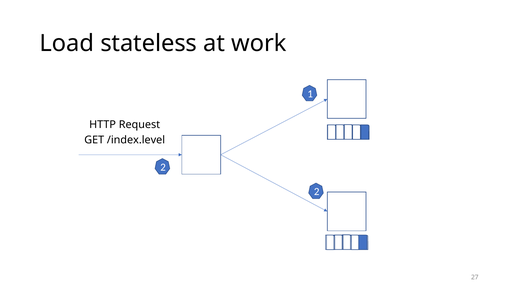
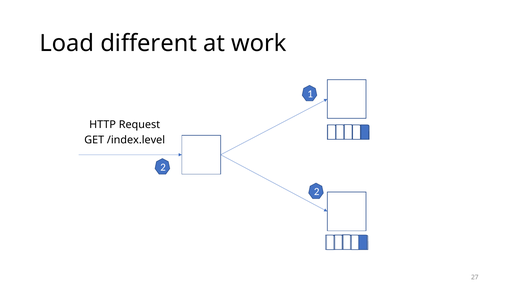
stateless: stateless -> different (149, 44)
